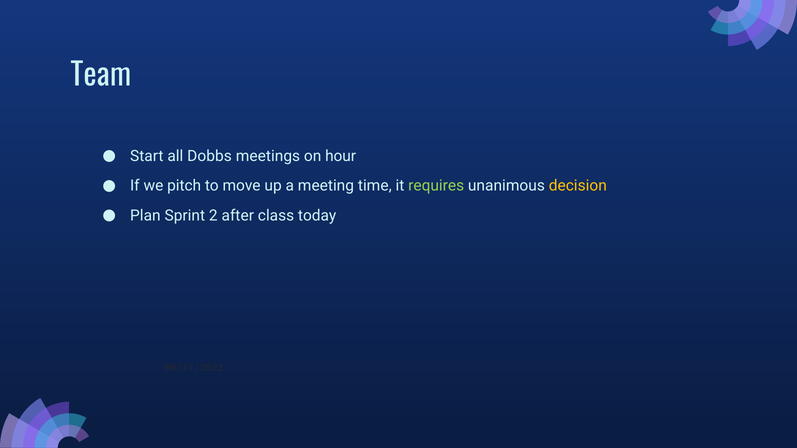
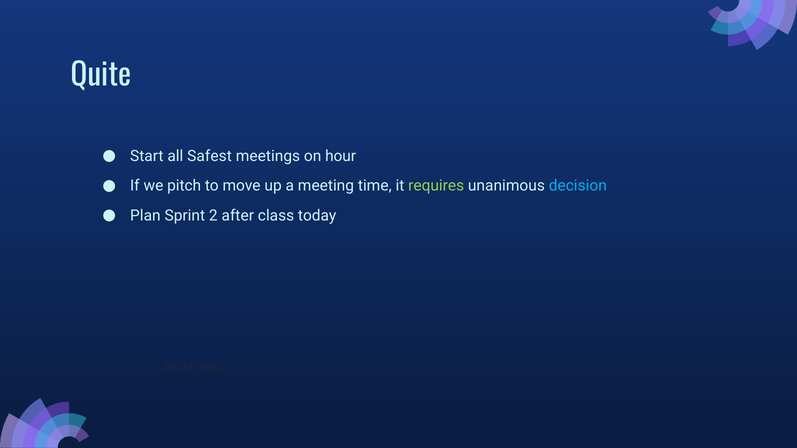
Team: Team -> Quite (101, 76)
Dobbs: Dobbs -> Safest (210, 156)
decision colour: yellow -> light blue (578, 186)
